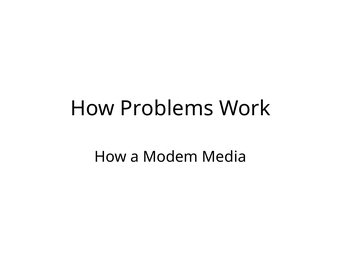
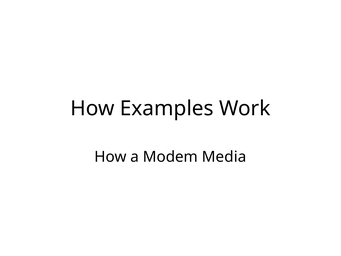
Problems: Problems -> Examples (167, 108)
